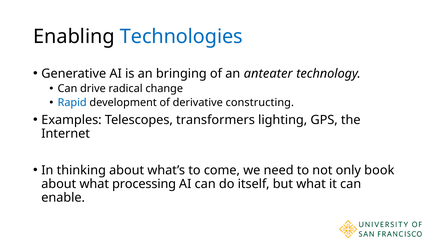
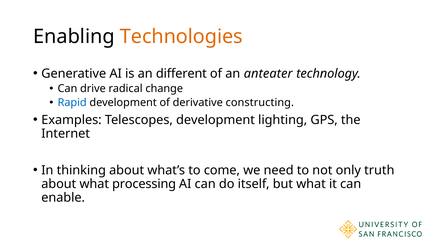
Technologies colour: blue -> orange (181, 37)
bringing: bringing -> different (181, 74)
Telescopes transformers: transformers -> development (215, 120)
book: book -> truth (379, 170)
